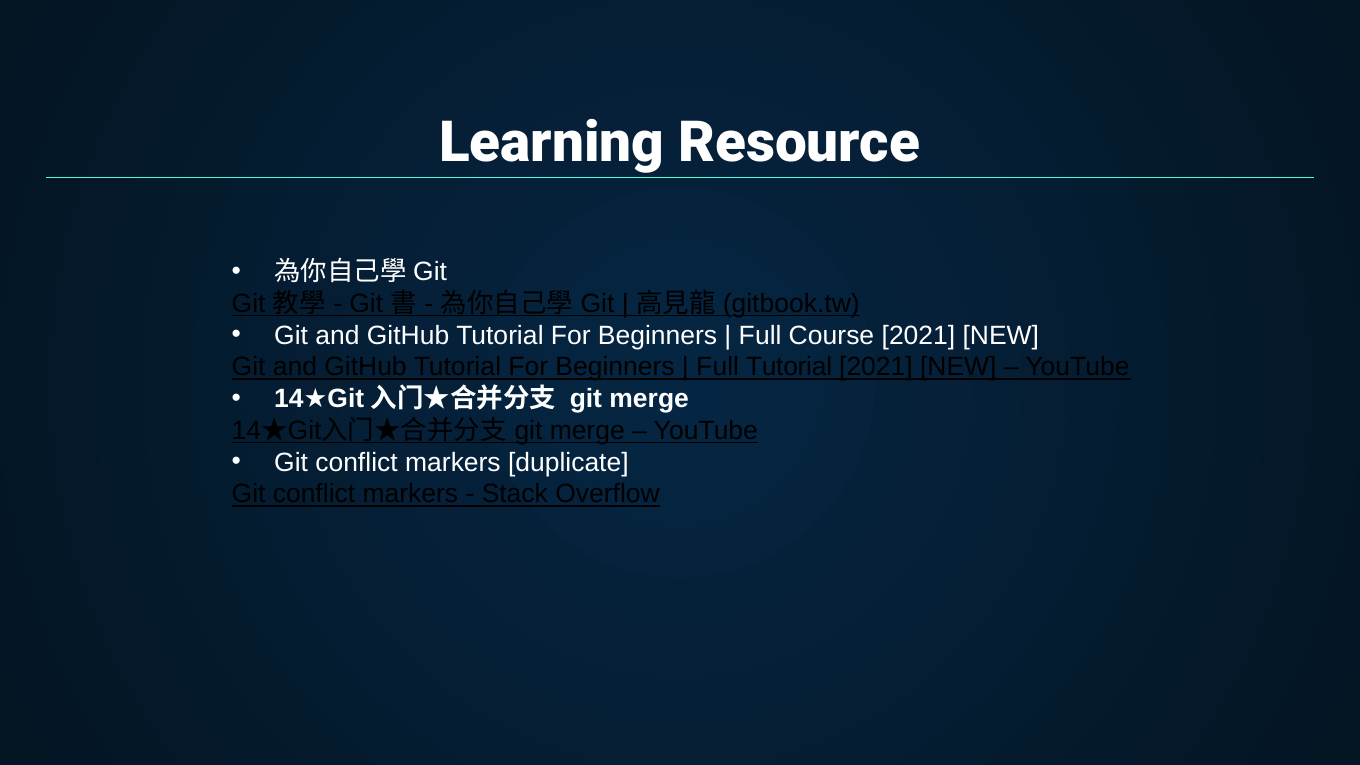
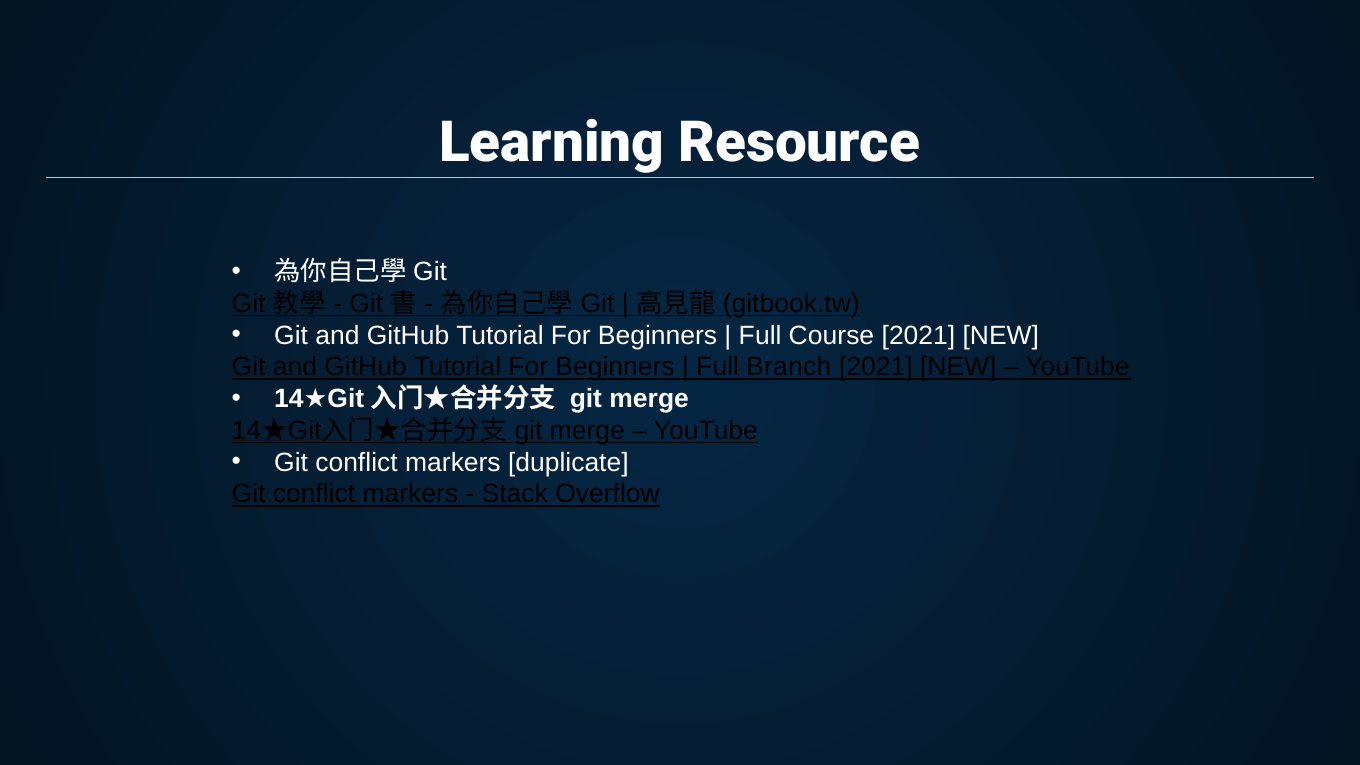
Full Tutorial: Tutorial -> Branch (789, 367)
